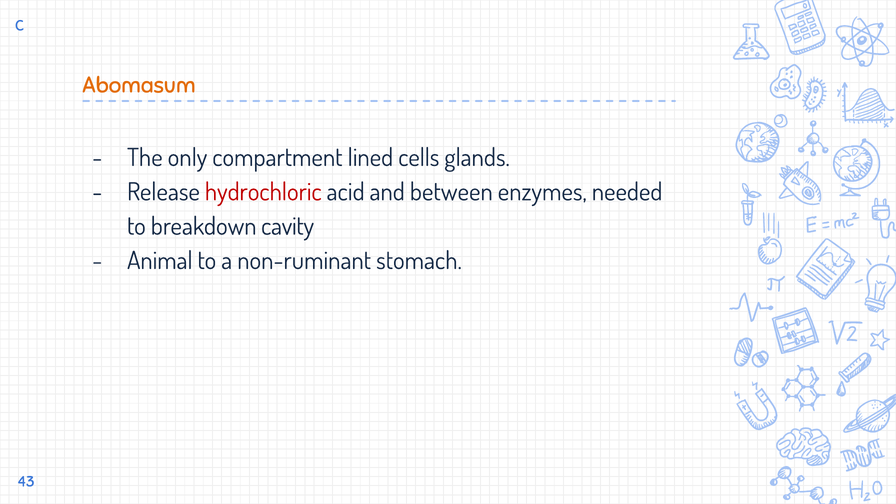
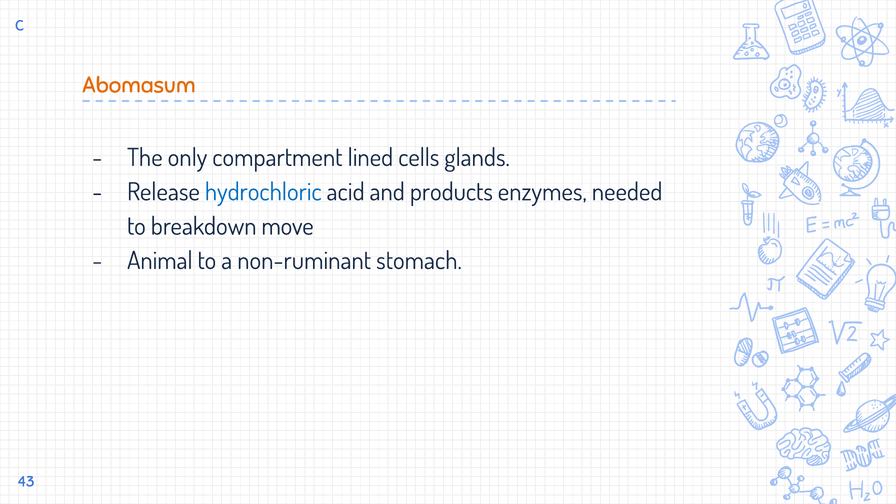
hydrochloric colour: red -> blue (263, 192)
between: between -> products (451, 192)
cavity: cavity -> move (288, 227)
